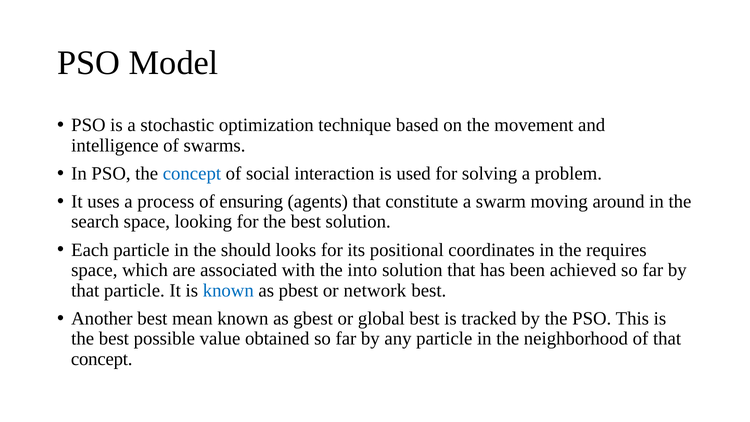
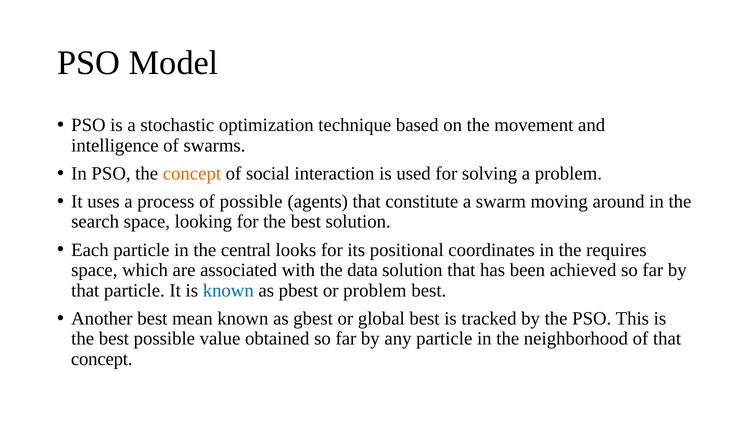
concept colour: blue -> orange (192, 173)
of ensuring: ensuring -> possible (251, 201)
should: should -> central (246, 250)
into: into -> data (363, 270)
or network: network -> problem (375, 290)
